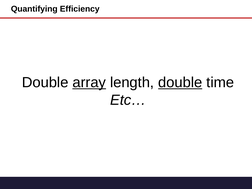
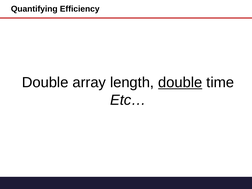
array underline: present -> none (89, 82)
